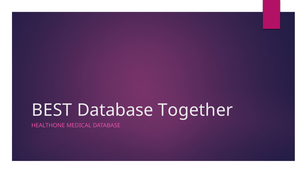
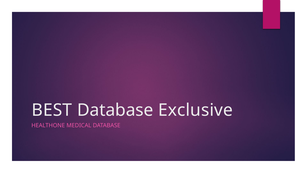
Together: Together -> Exclusive (195, 110)
